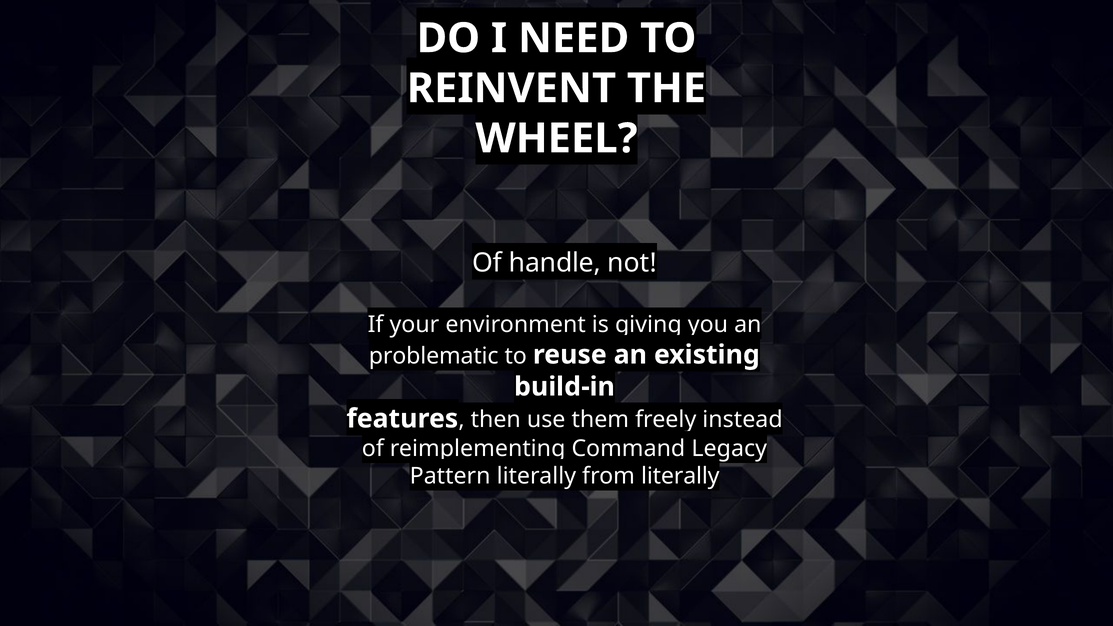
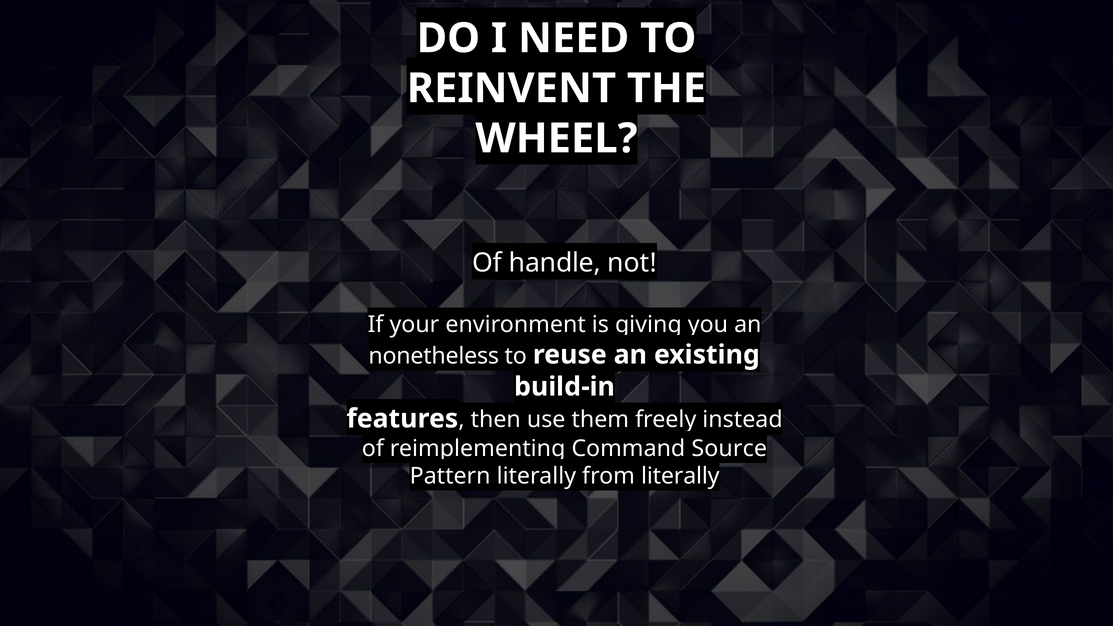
problematic: problematic -> nonetheless (434, 356)
Legacy: Legacy -> Source (729, 448)
